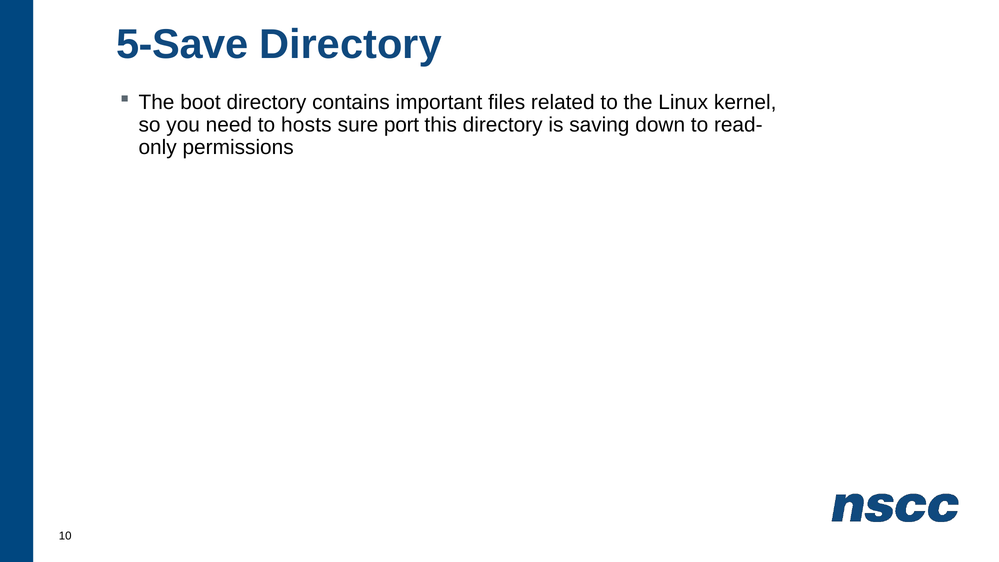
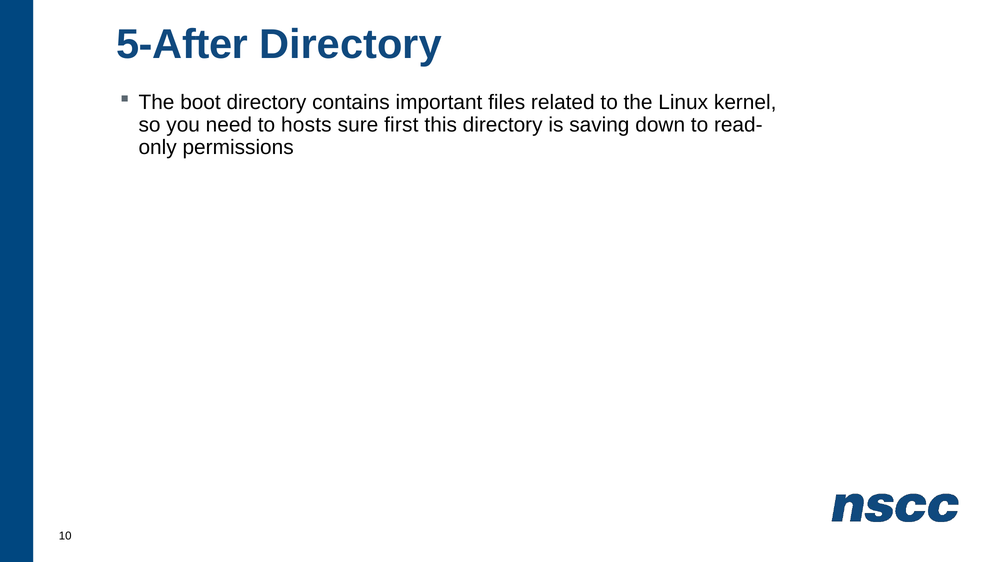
5-Save: 5-Save -> 5-After (182, 44)
port: port -> first (401, 125)
